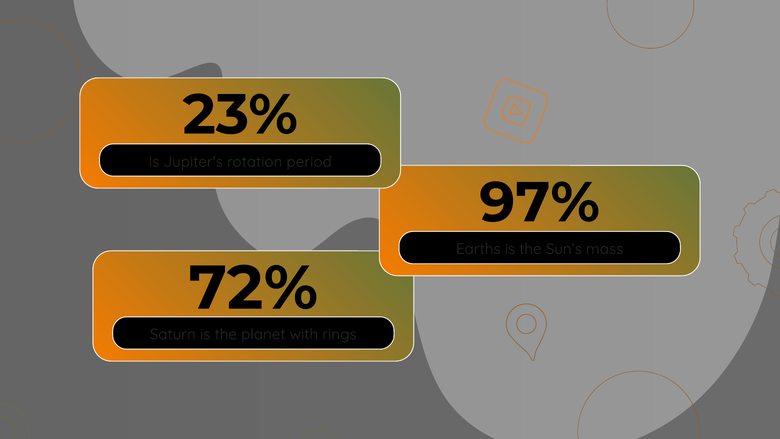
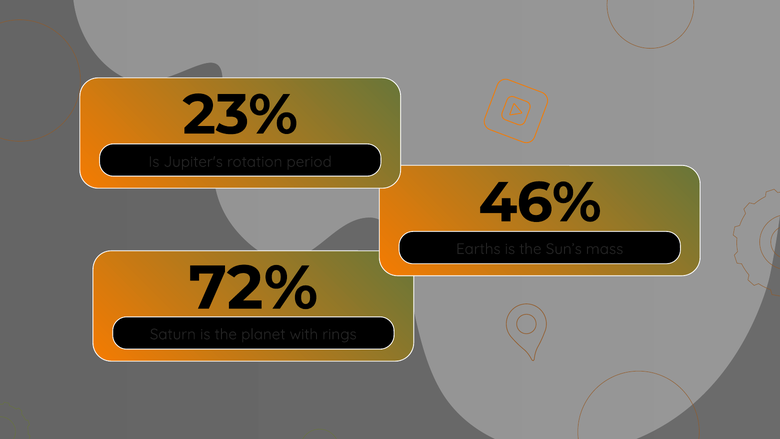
97%: 97% -> 46% (540, 203)
